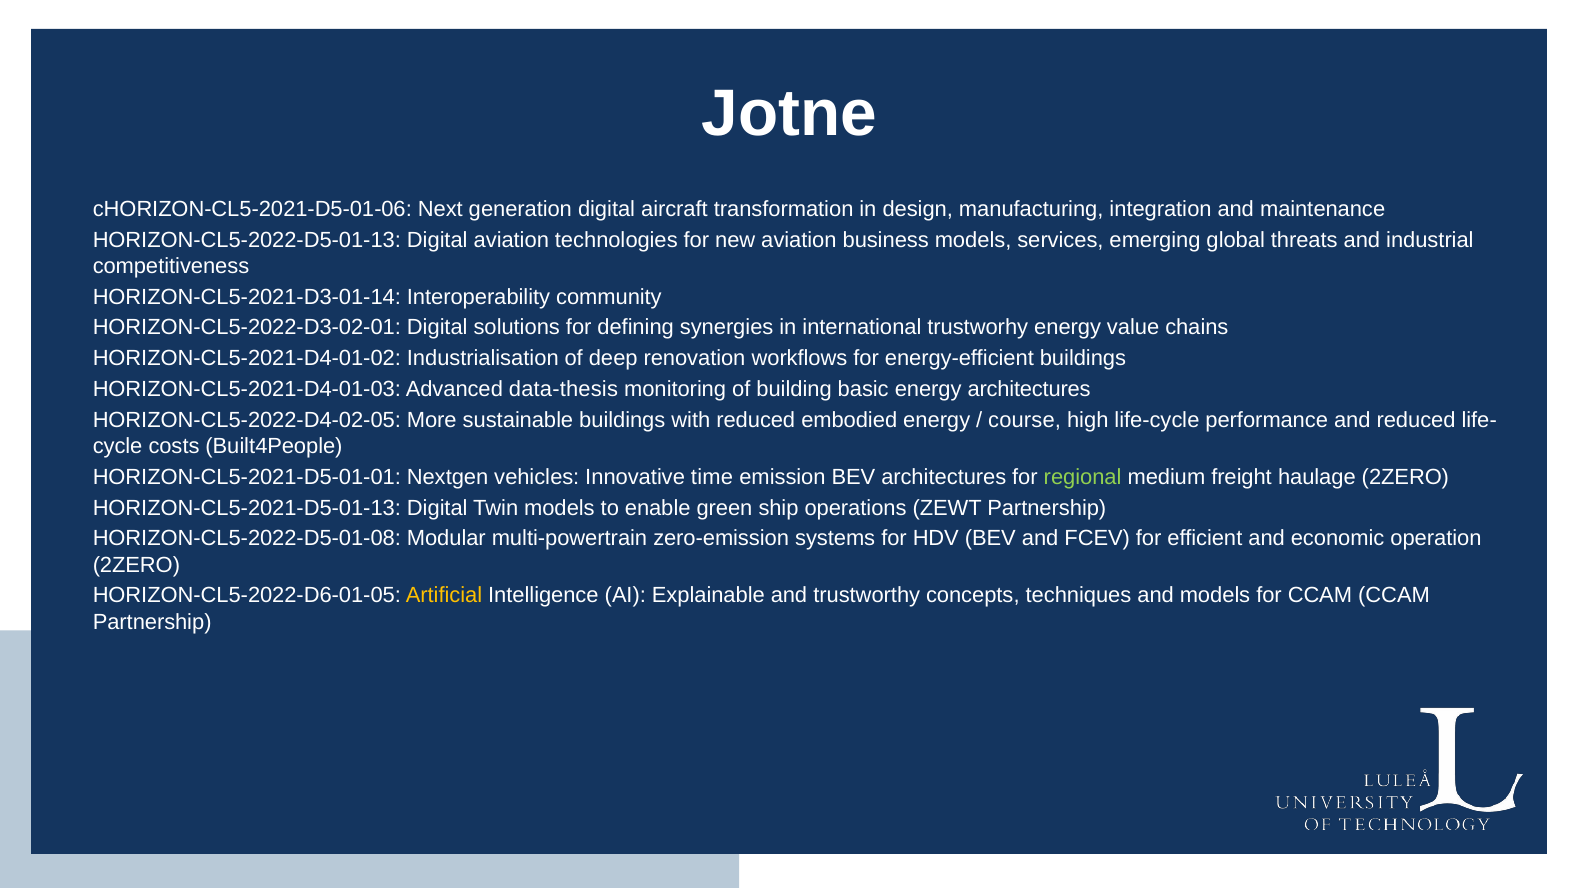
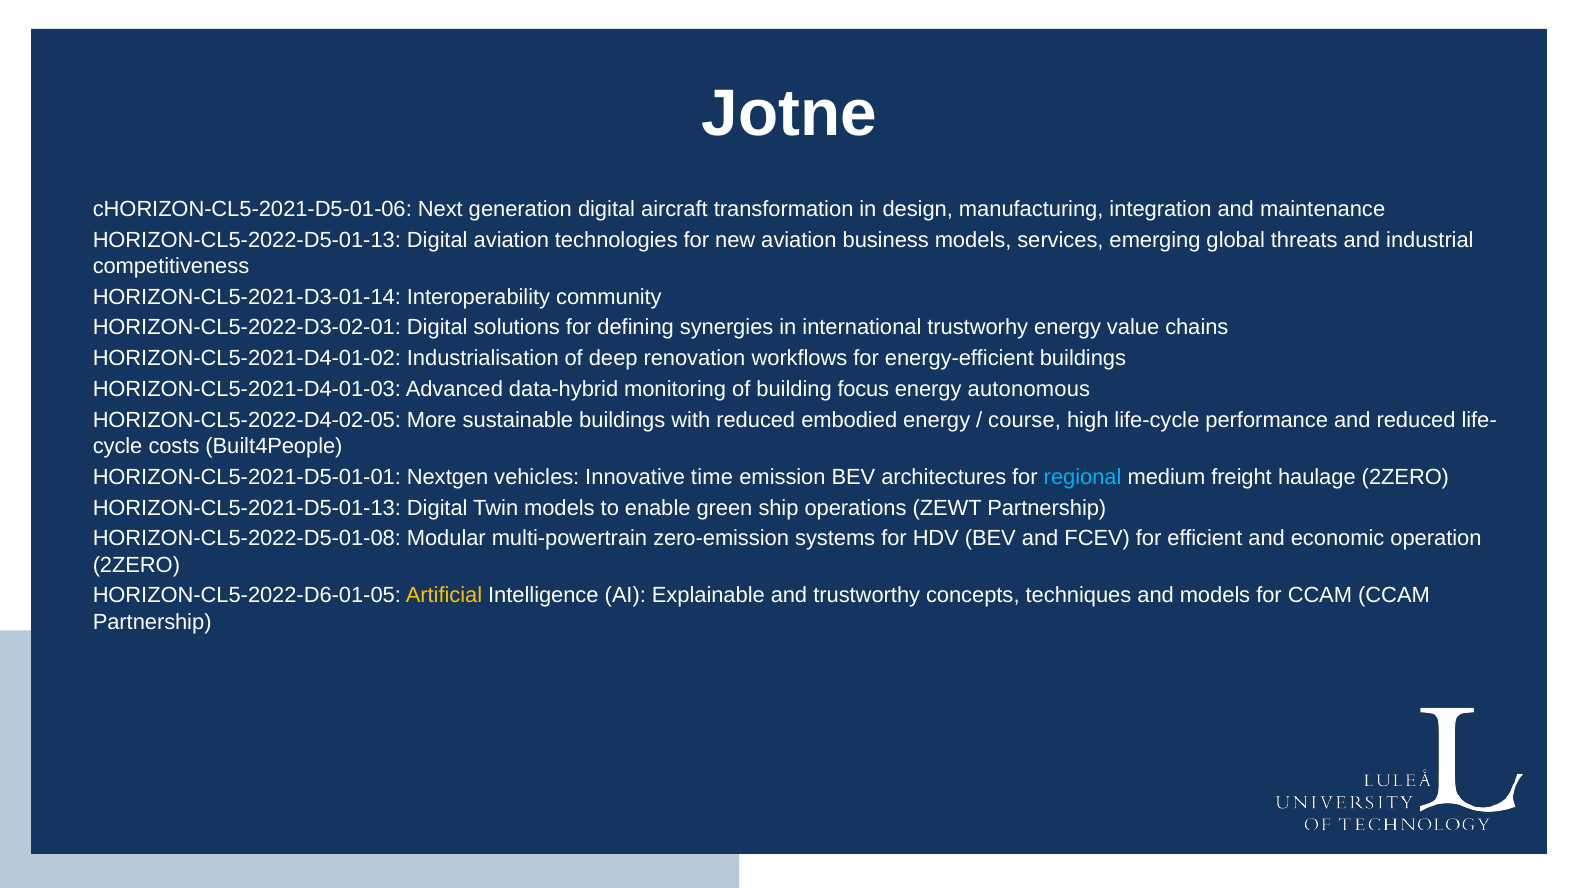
data-thesis: data-thesis -> data-hybrid (564, 389)
basic: basic -> focus (863, 389)
energy architectures: architectures -> autonomous (1029, 389)
regional colour: light green -> light blue (1083, 477)
